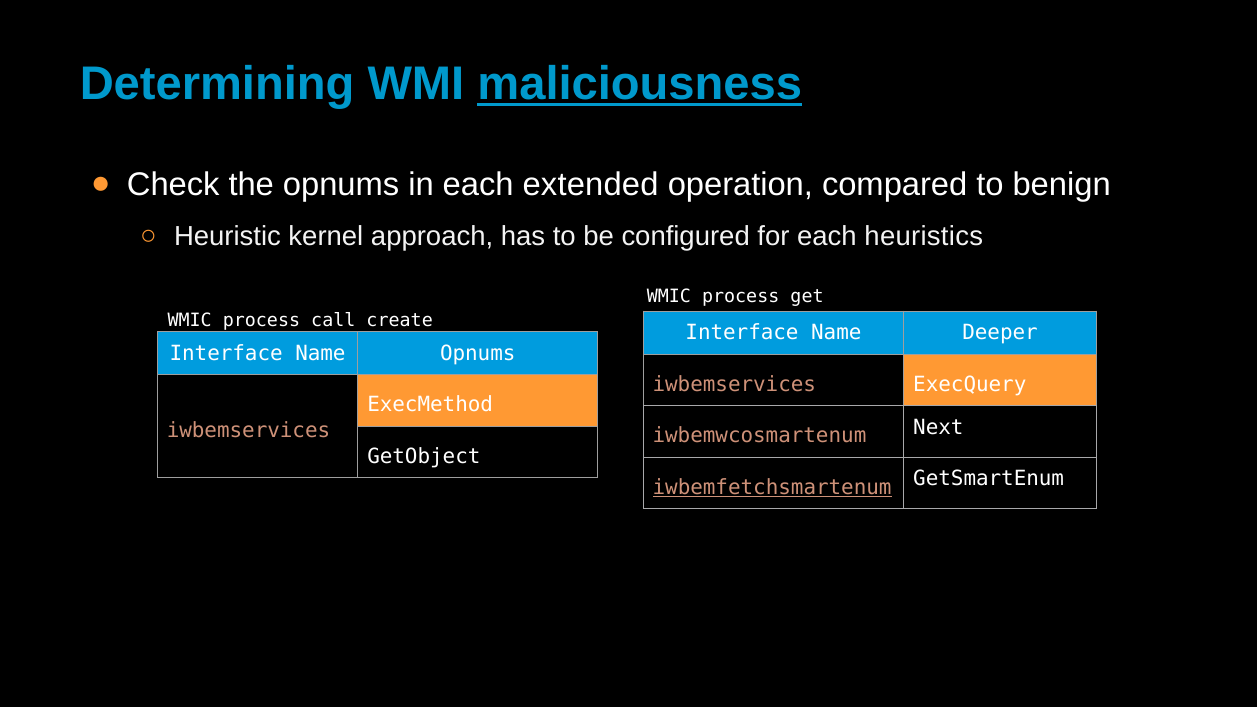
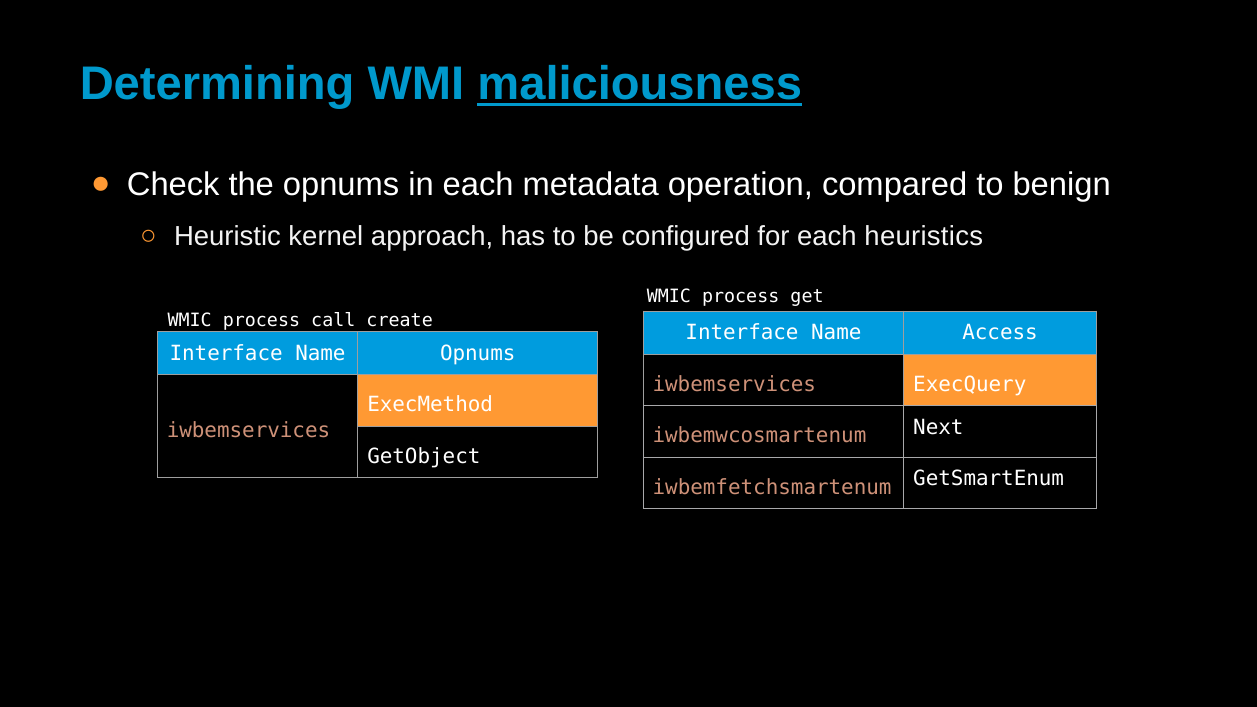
extended: extended -> metadata (591, 185)
Deeper: Deeper -> Access (1000, 333)
iwbemfetchsmartenum underline: present -> none (772, 487)
